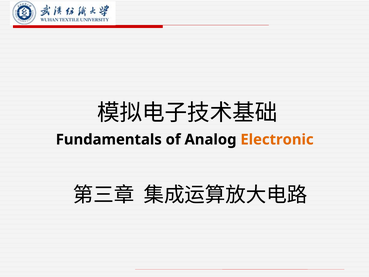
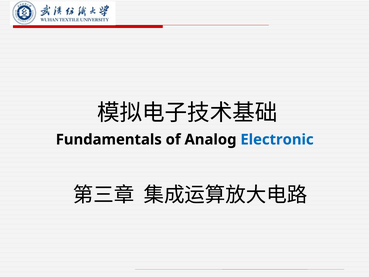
Electronic colour: orange -> blue (277, 139)
